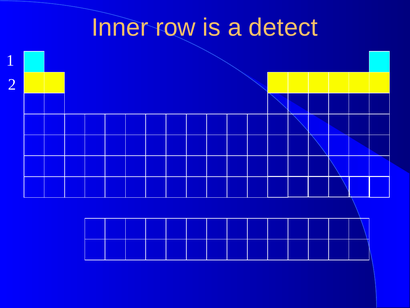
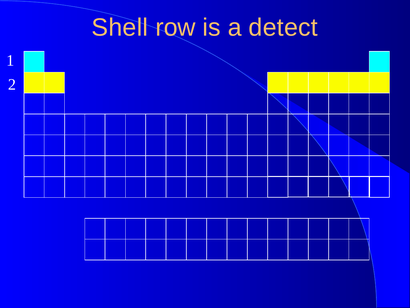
Inner: Inner -> Shell (120, 27)
